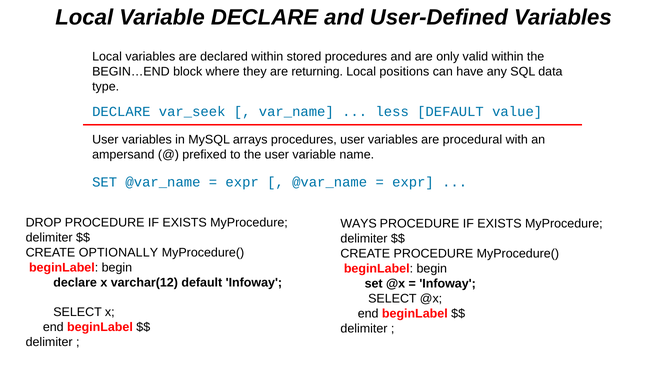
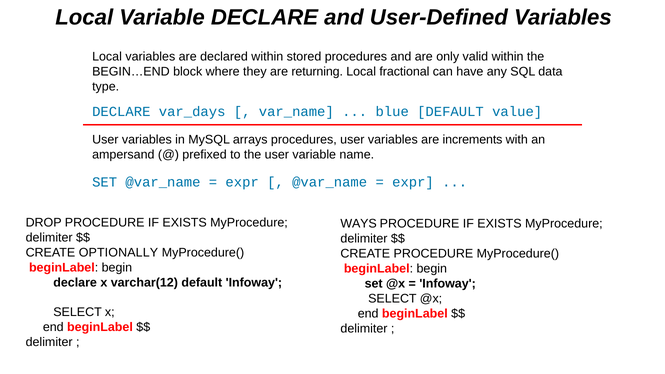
positions: positions -> fractional (404, 71)
var_seek: var_seek -> var_days (192, 112)
less: less -> blue (392, 112)
procedural: procedural -> increments (473, 140)
